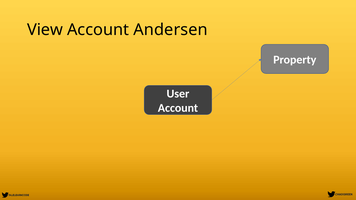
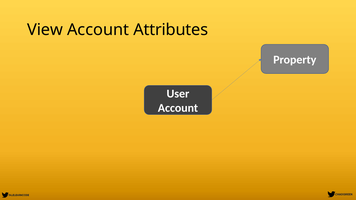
Andersen: Andersen -> Attributes (171, 30)
